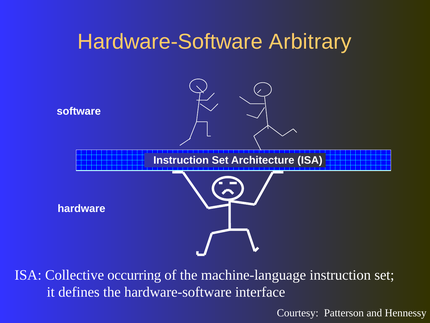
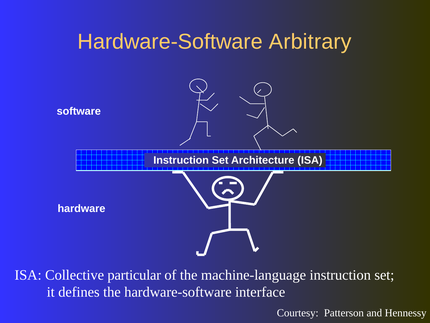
occurring: occurring -> particular (134, 275)
